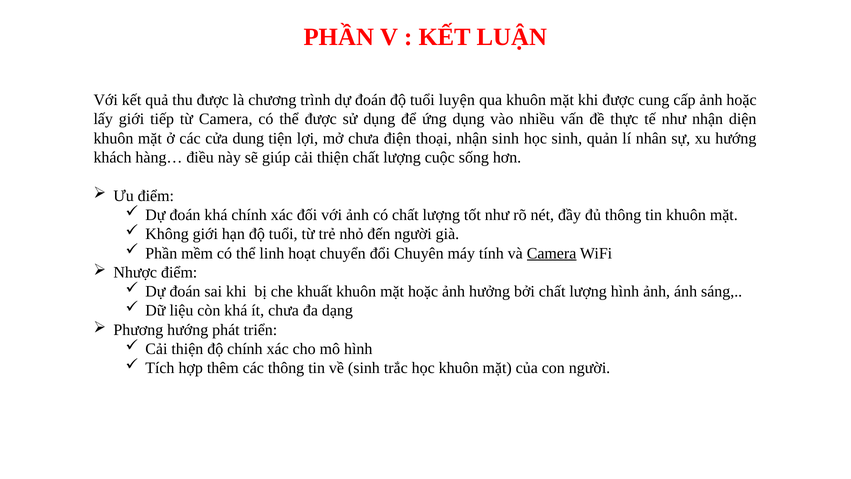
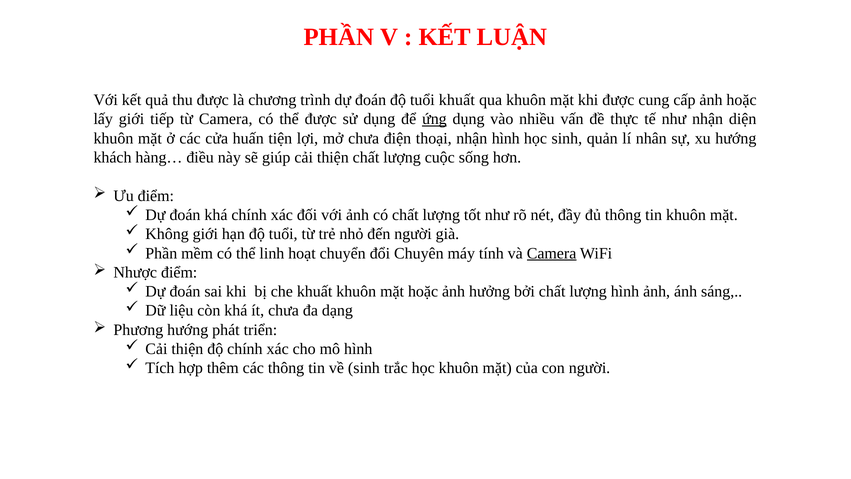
tuổi luyện: luyện -> khuất (457, 100)
ứng underline: none -> present (434, 119)
dung: dung -> huấn (248, 138)
nhận sinh: sinh -> hình (506, 138)
